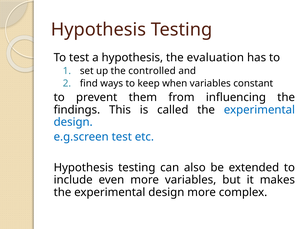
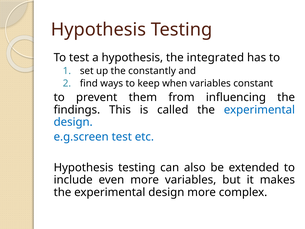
evaluation: evaluation -> integrated (215, 57)
controlled: controlled -> constantly (152, 71)
